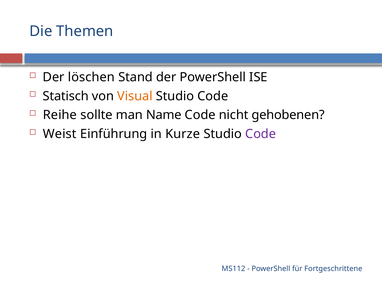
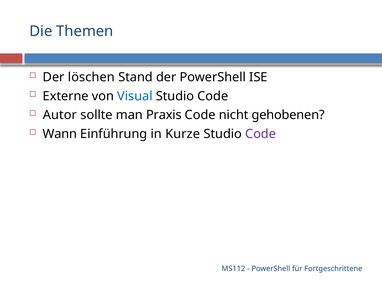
Statisch: Statisch -> Externe (66, 96)
Visual colour: orange -> blue (135, 96)
Reihe: Reihe -> Autor (60, 115)
Name: Name -> Praxis (164, 115)
Weist: Weist -> Wann (60, 134)
